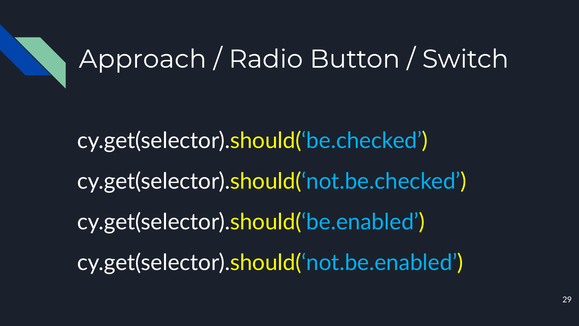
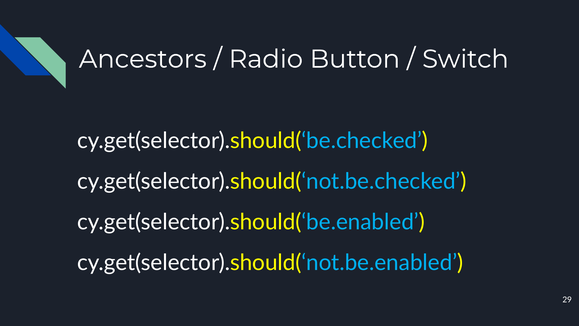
Approach: Approach -> Ancestors (143, 59)
